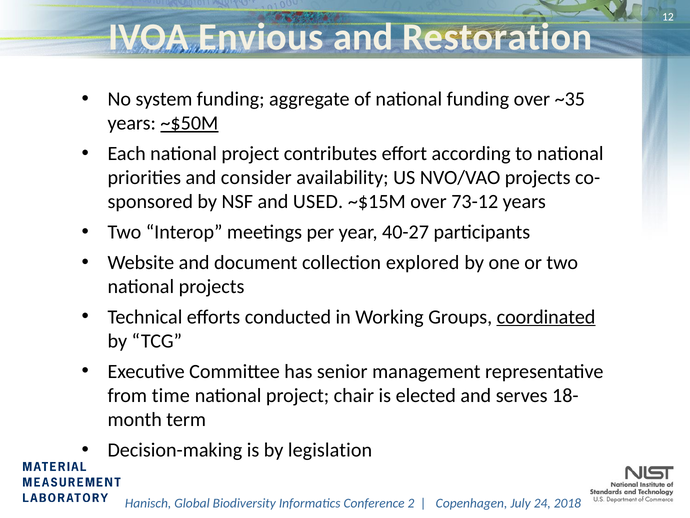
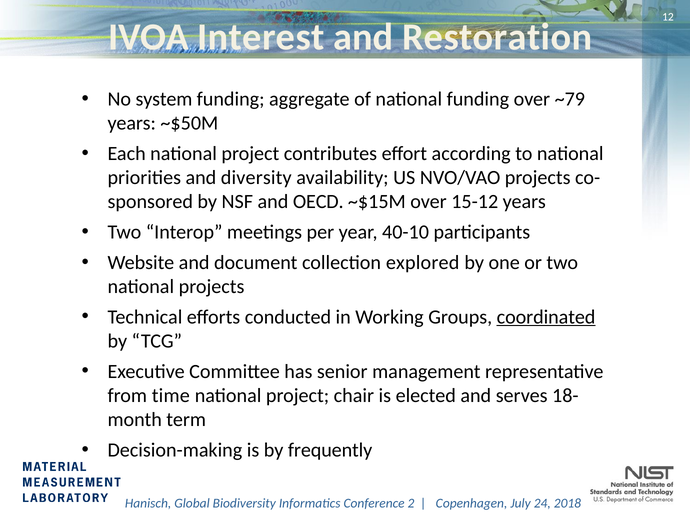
Envious: Envious -> Interest (261, 37)
~35: ~35 -> ~79 (570, 99)
~$50M underline: present -> none (189, 123)
consider: consider -> diversity (256, 177)
USED: USED -> OECD (318, 202)
73-12: 73-12 -> 15-12 (475, 202)
40-27: 40-27 -> 40-10 (406, 232)
legislation: legislation -> frequently (330, 450)
